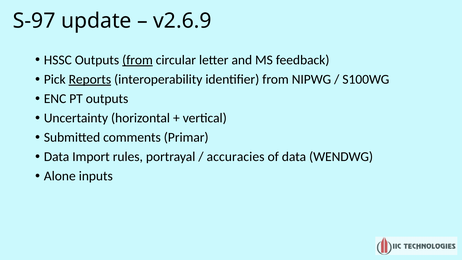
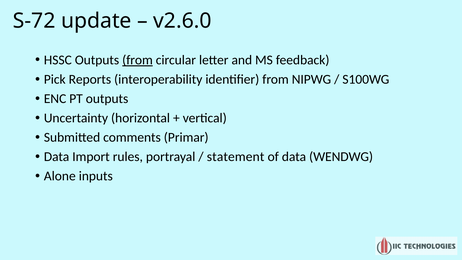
S-97: S-97 -> S-72 (34, 21)
v2.6.9: v2.6.9 -> v2.6.0 (182, 21)
Reports underline: present -> none (90, 79)
accuracies: accuracies -> statement (236, 157)
